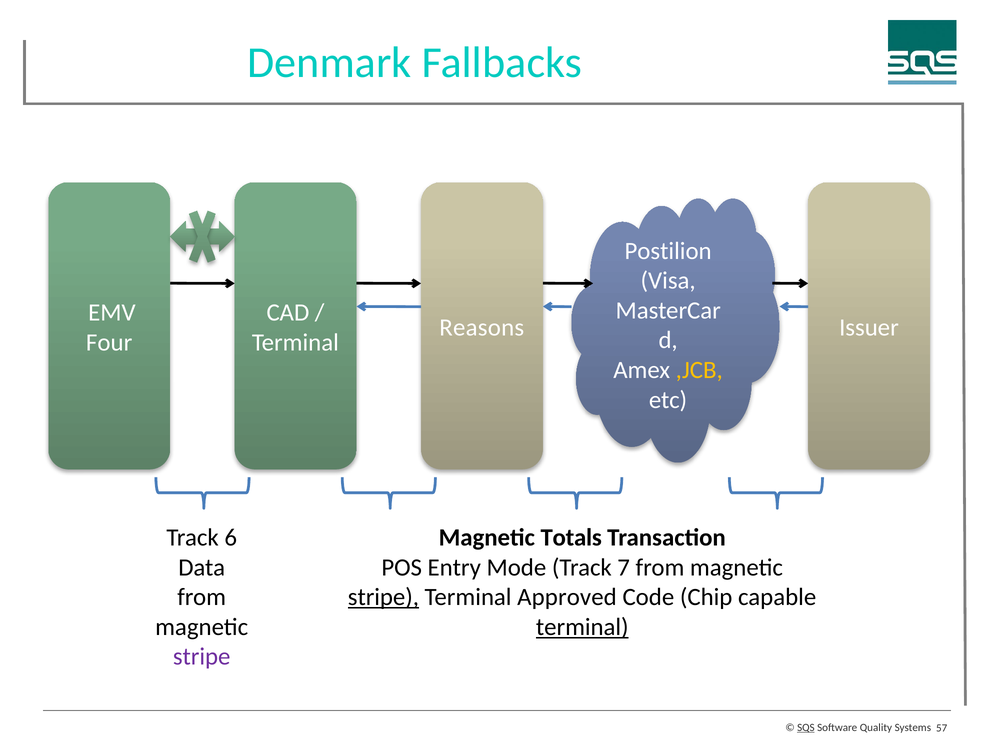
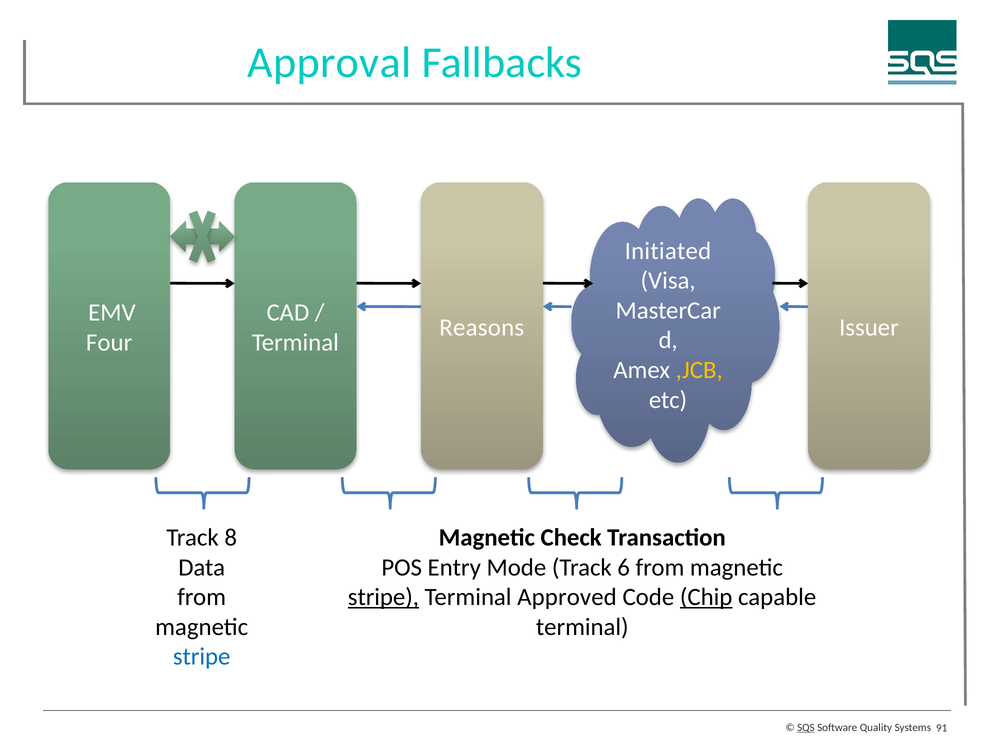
Denmark: Denmark -> Approval (329, 63)
Postilion: Postilion -> Initiated (668, 251)
6: 6 -> 8 (231, 538)
Totals: Totals -> Check (571, 538)
7: 7 -> 6 (624, 568)
Chip underline: none -> present (706, 598)
terminal underline: present -> none (582, 627)
stripe colour: purple -> blue (202, 657)
57: 57 -> 91 (942, 728)
